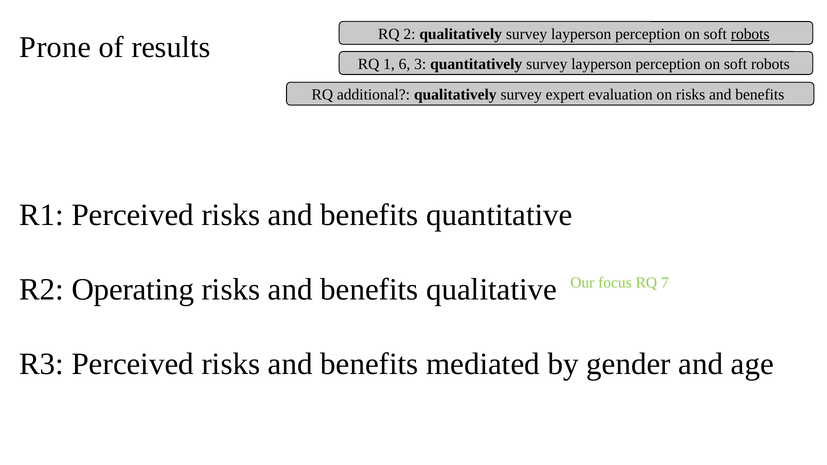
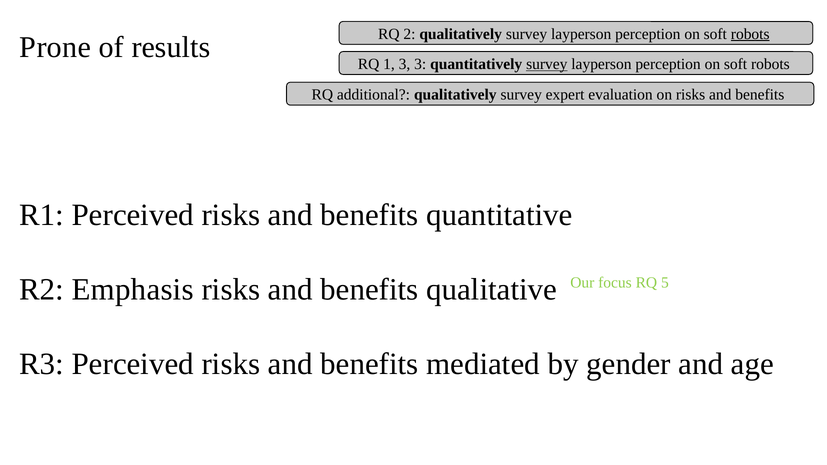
1 6: 6 -> 3 (404, 64)
survey underline: none -> present (547, 64)
Operating: Operating -> Emphasis (133, 290)
7: 7 -> 5 (665, 283)
